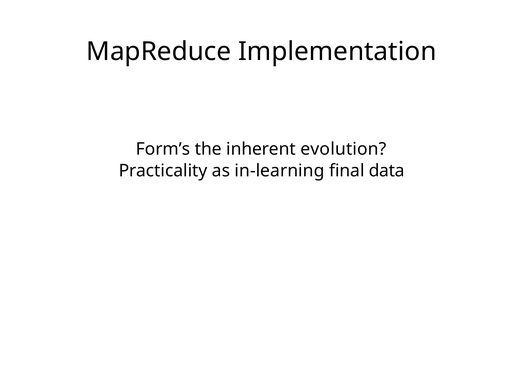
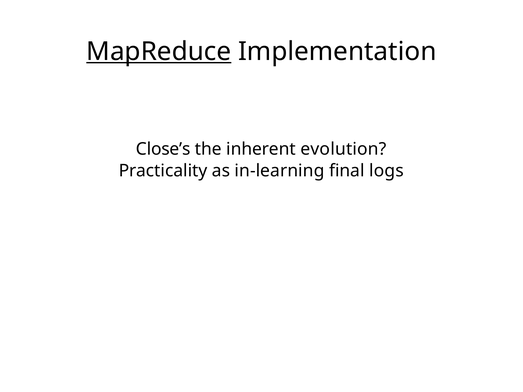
MapReduce underline: none -> present (159, 51)
Form’s: Form’s -> Close’s (163, 149)
data: data -> logs (387, 171)
